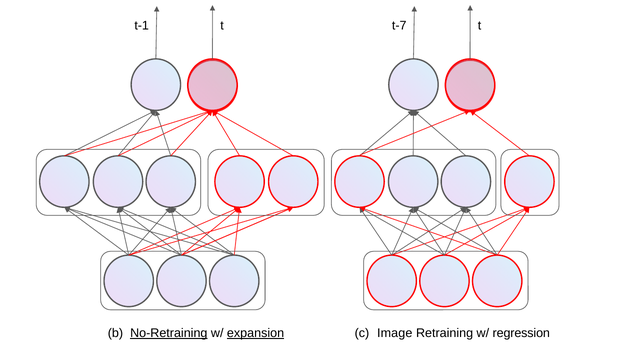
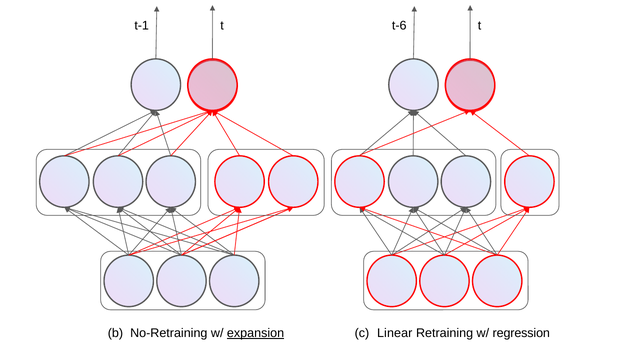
t-7: t-7 -> t-6 (399, 26)
No-Retraining underline: present -> none (169, 333)
Image: Image -> Linear (395, 333)
